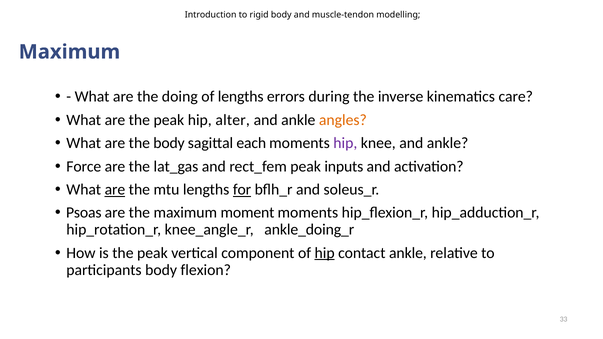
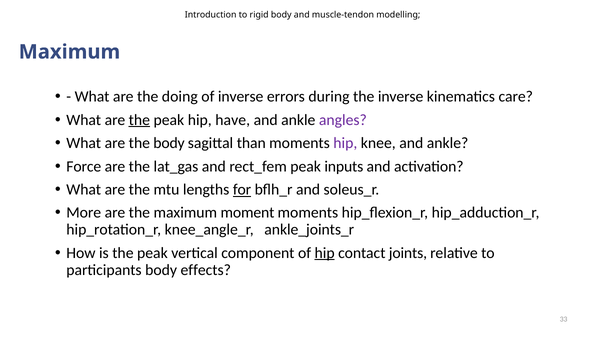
of lengths: lengths -> inverse (241, 97)
the underline: none -> present (139, 120)
alter: alter -> have (233, 120)
angles colour: orange -> purple (343, 120)
each: each -> than (251, 143)
are underline: present -> none (115, 190)
Psoas: Psoas -> More (84, 213)
ankle_doing_r: ankle_doing_r -> ankle_joints_r (309, 230)
contact ankle: ankle -> joints (408, 253)
flexion: flexion -> effects (206, 270)
